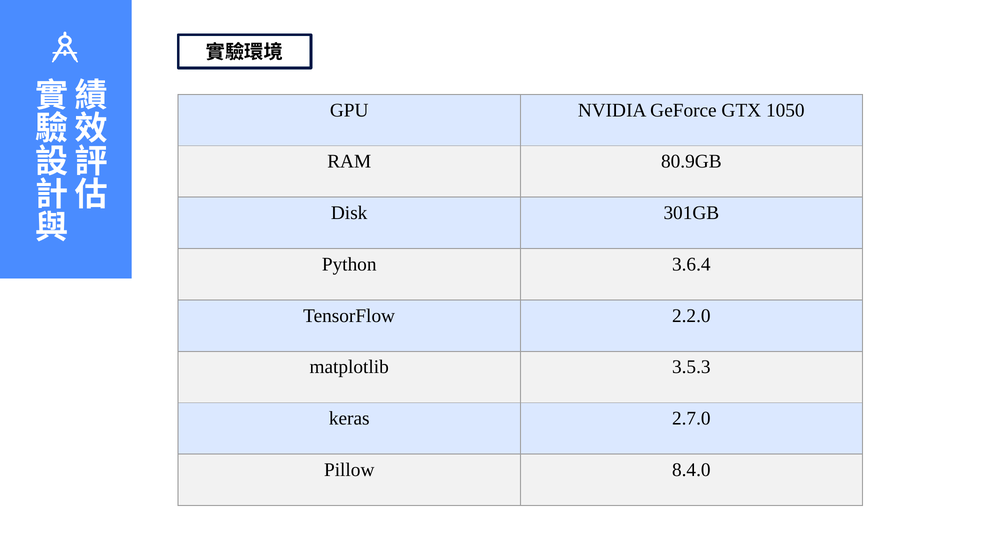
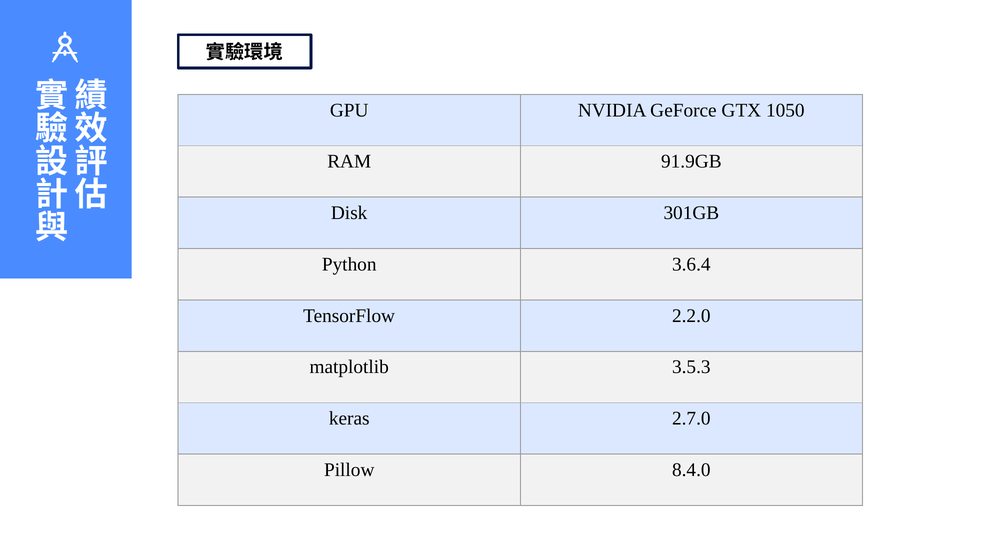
80.9GB: 80.9GB -> 91.9GB (691, 162)
